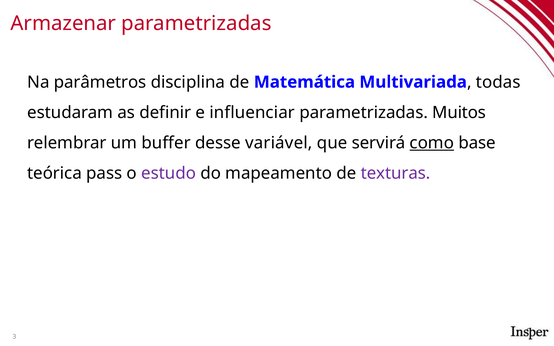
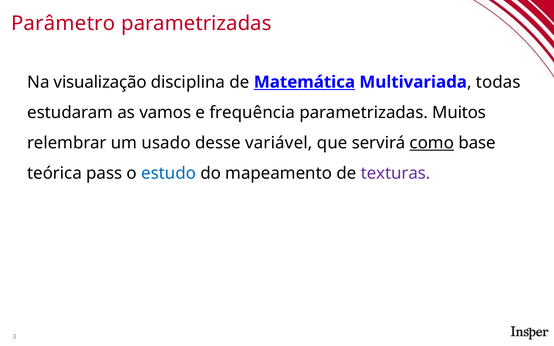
Armazenar: Armazenar -> Parâmetro (63, 23)
parâmetros: parâmetros -> visualização (100, 82)
Matemática underline: none -> present (304, 82)
definir: definir -> vamos (165, 113)
influenciar: influenciar -> frequência (252, 113)
buffer: buffer -> usado (166, 143)
estudo colour: purple -> blue (169, 173)
